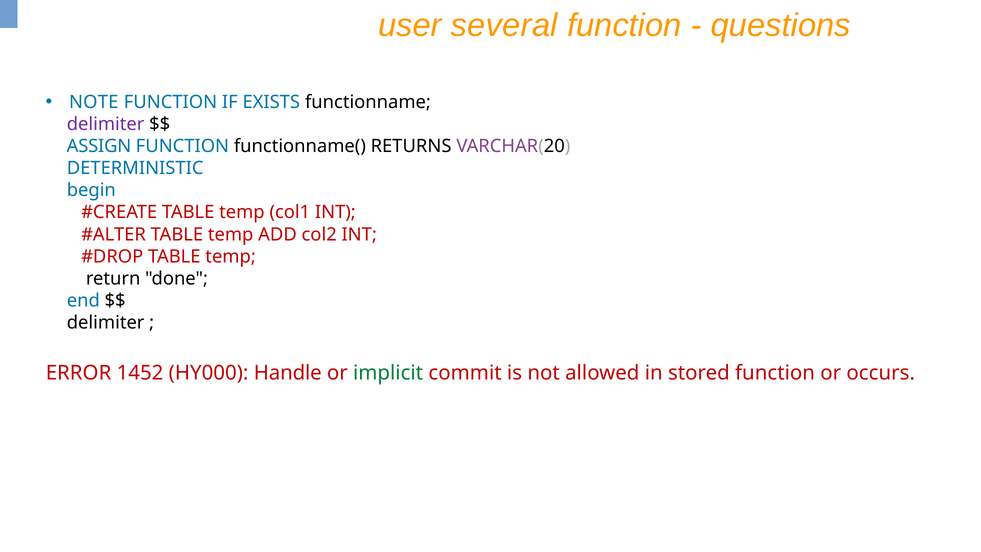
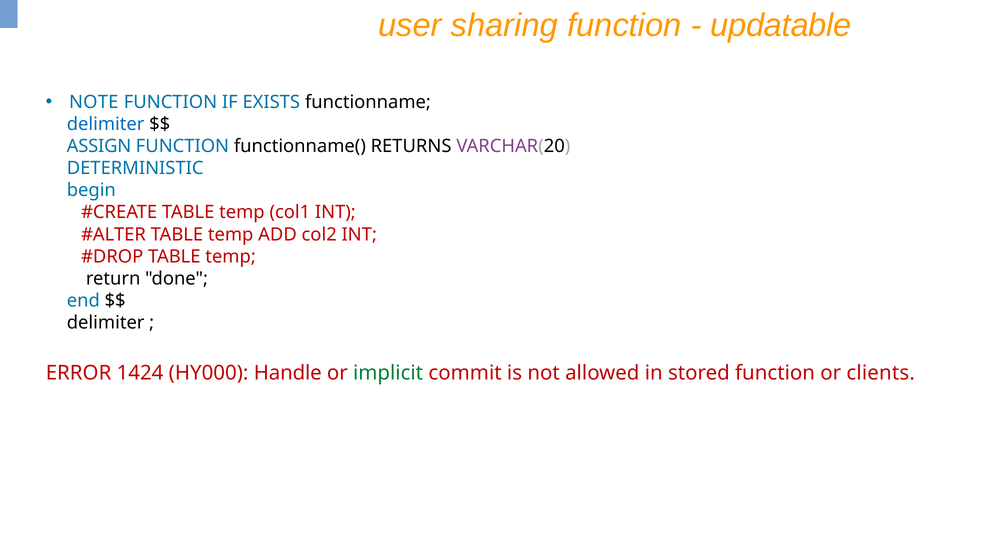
several: several -> sharing (504, 26)
questions: questions -> updatable (781, 26)
delimiter colour: purple -> blue (106, 124)
1452: 1452 -> 1424 (140, 373)
occurs: occurs -> clients (881, 373)
